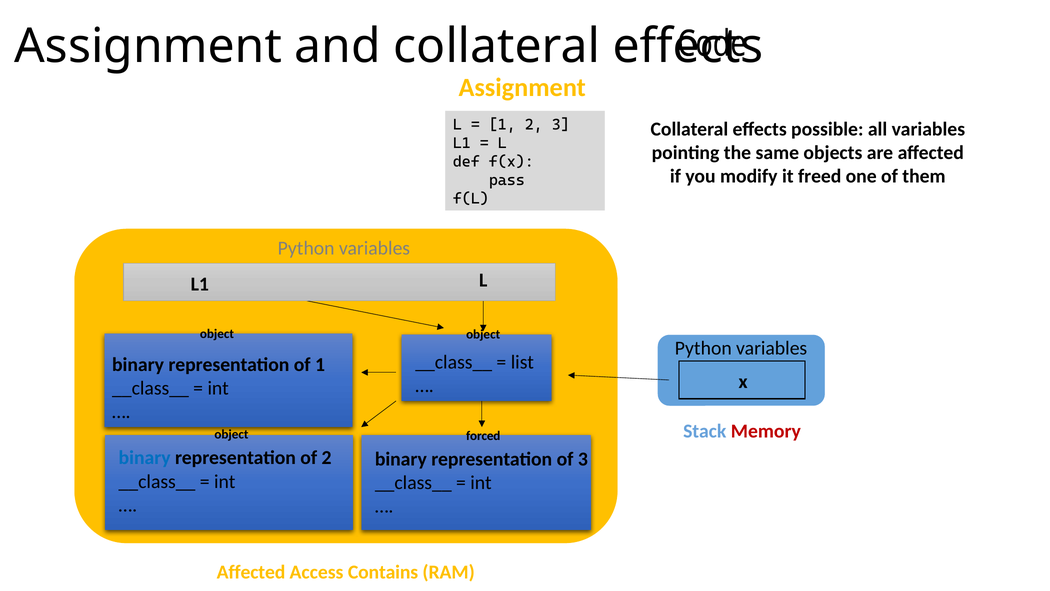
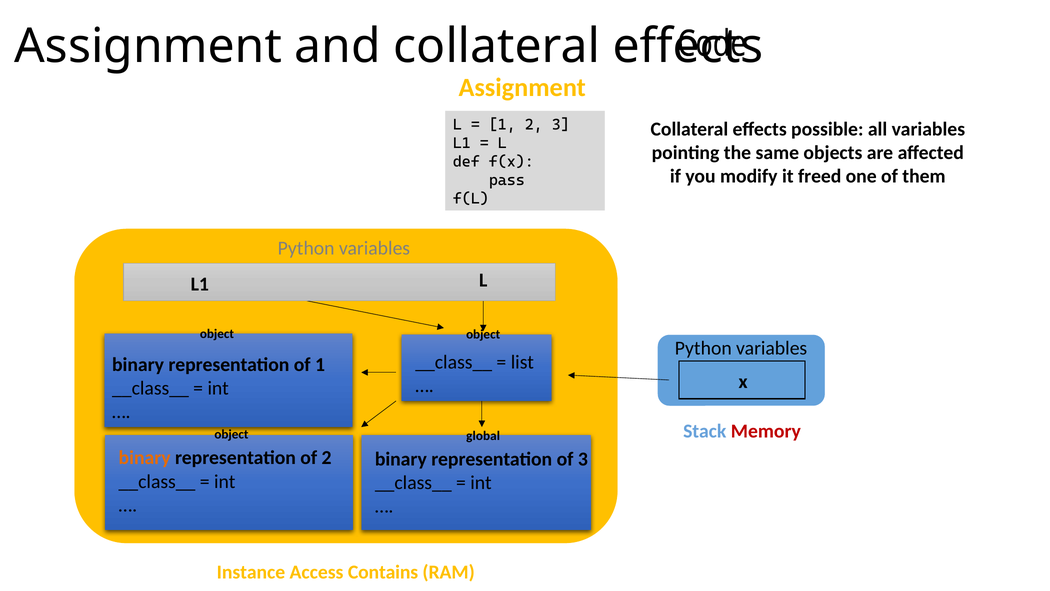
forced: forced -> global (483, 436)
binary colour: blue -> orange (145, 458)
Affected: Affected -> Instance (251, 572)
